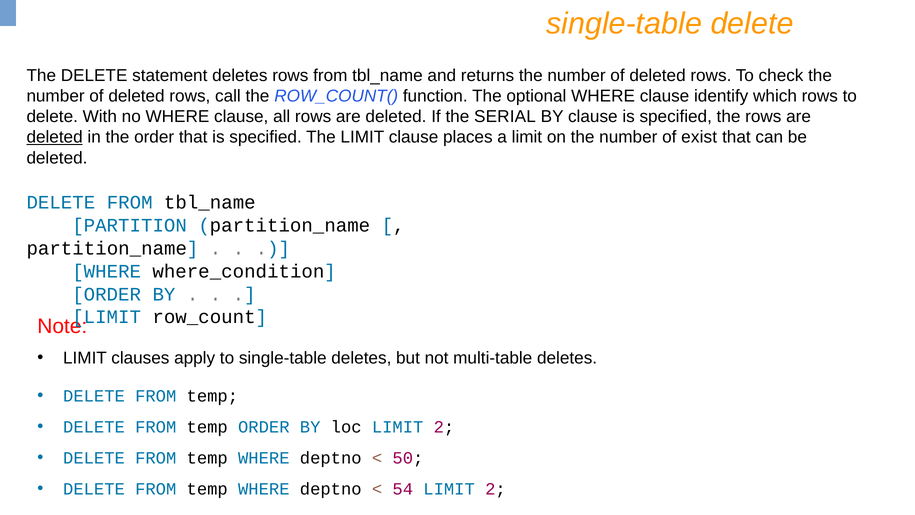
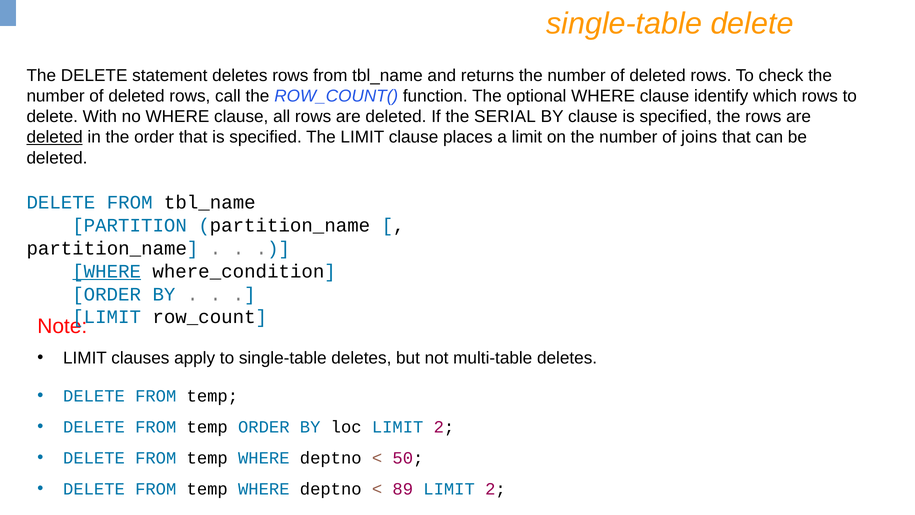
exist: exist -> joins (699, 137)
WHERE underline: none -> present (107, 271)
54: 54 -> 89 (403, 489)
